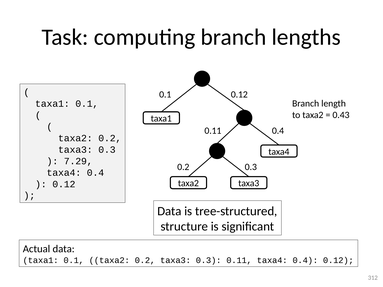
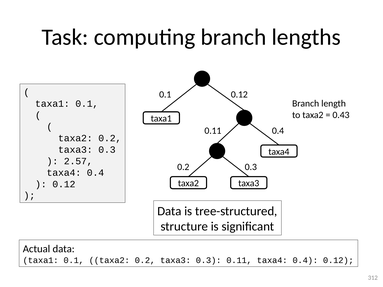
7.29: 7.29 -> 2.57 (78, 161)
